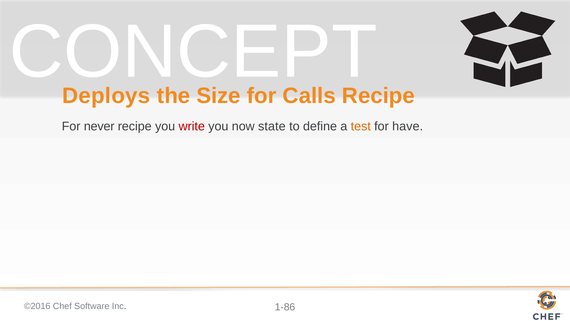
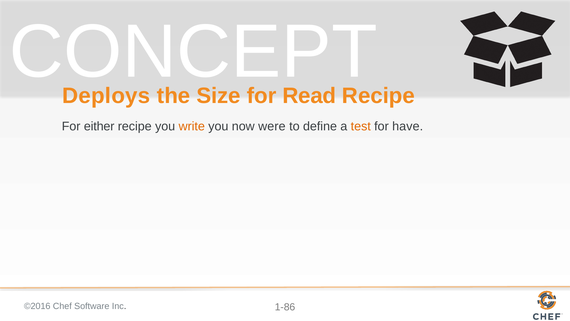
Calls: Calls -> Read (309, 96)
never: never -> either (99, 126)
write colour: red -> orange (192, 126)
state: state -> were (272, 126)
